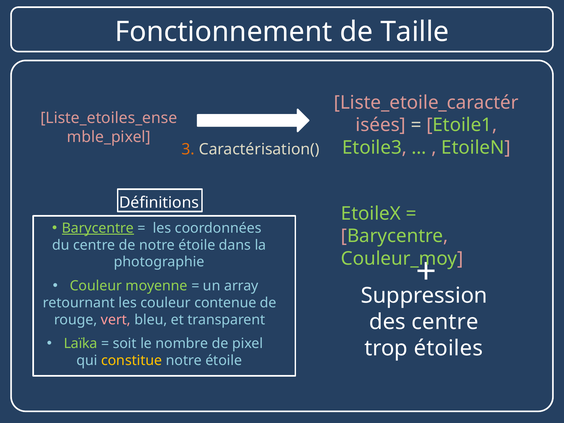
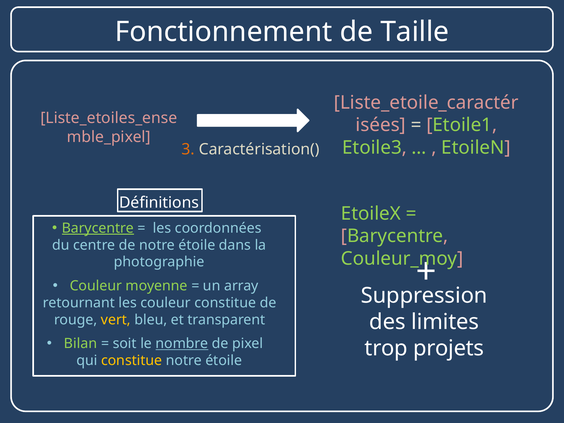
couleur contenue: contenue -> constitue (225, 303)
vert colour: pink -> yellow (116, 320)
des centre: centre -> limites (445, 322)
Laïka: Laïka -> Bilan (81, 344)
nombre underline: none -> present (182, 344)
étoiles: étoiles -> projets (449, 348)
